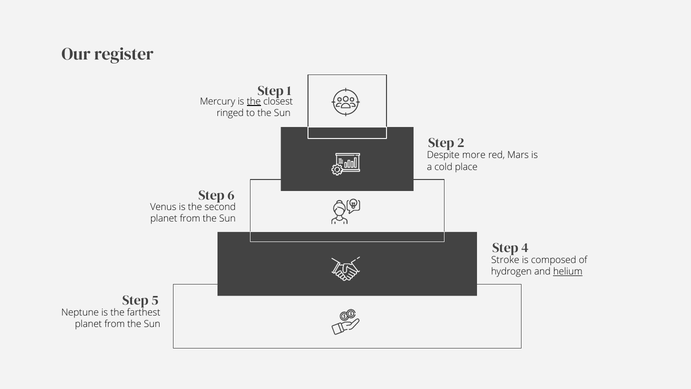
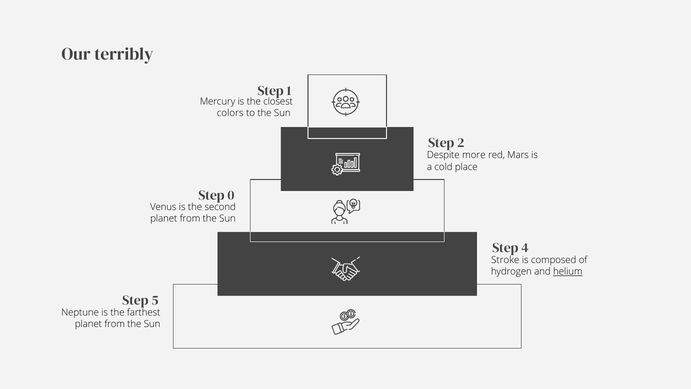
register: register -> terribly (124, 54)
the underline: present -> none (254, 101)
ringed: ringed -> colors (230, 113)
6: 6 -> 0 (231, 195)
